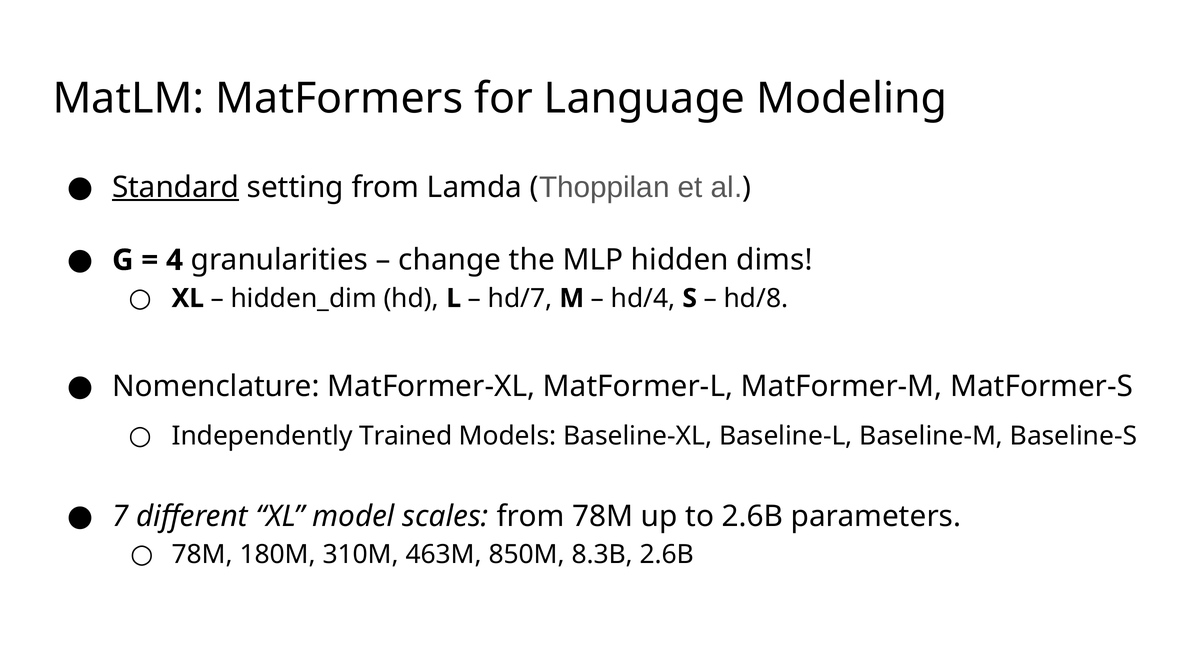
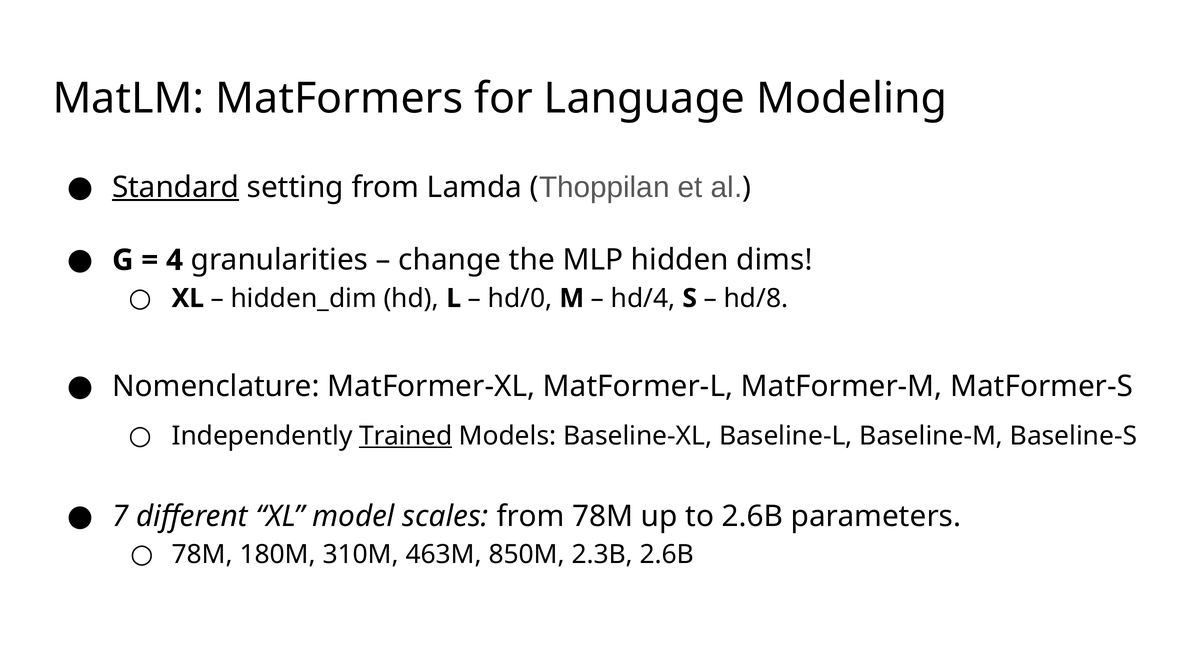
hd/7: hd/7 -> hd/0 (520, 298)
Trained underline: none -> present (406, 436)
8.3B: 8.3B -> 2.3B (602, 554)
